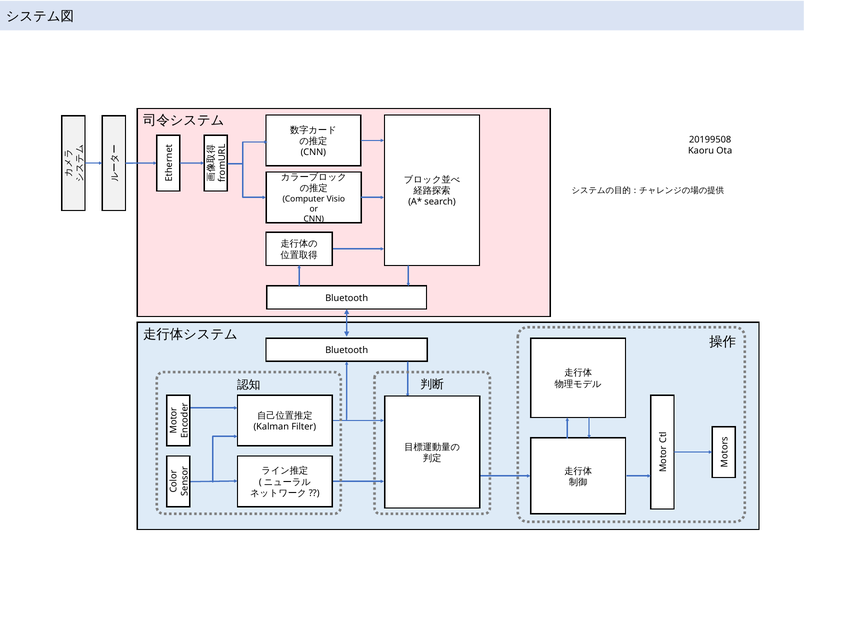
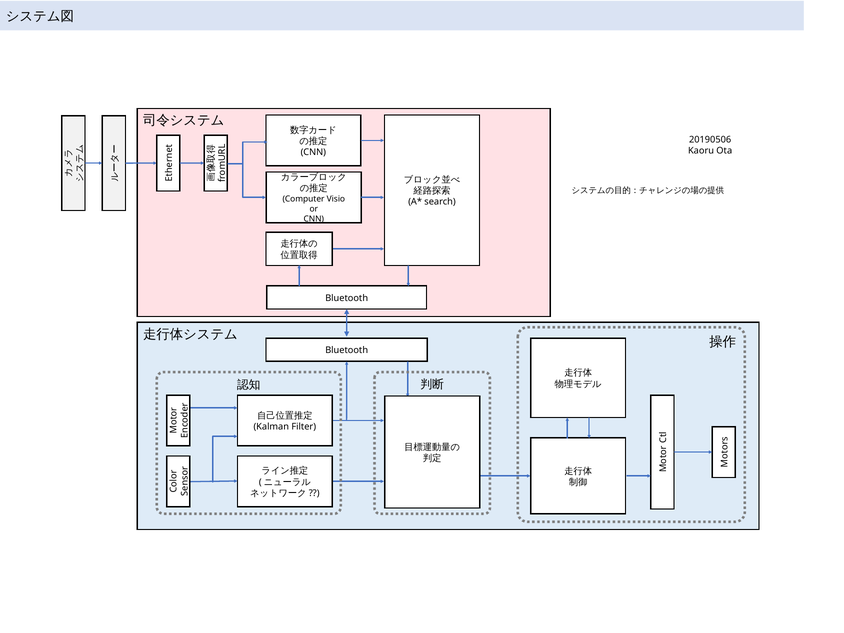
20199508: 20199508 -> 20190506 (710, 139)
